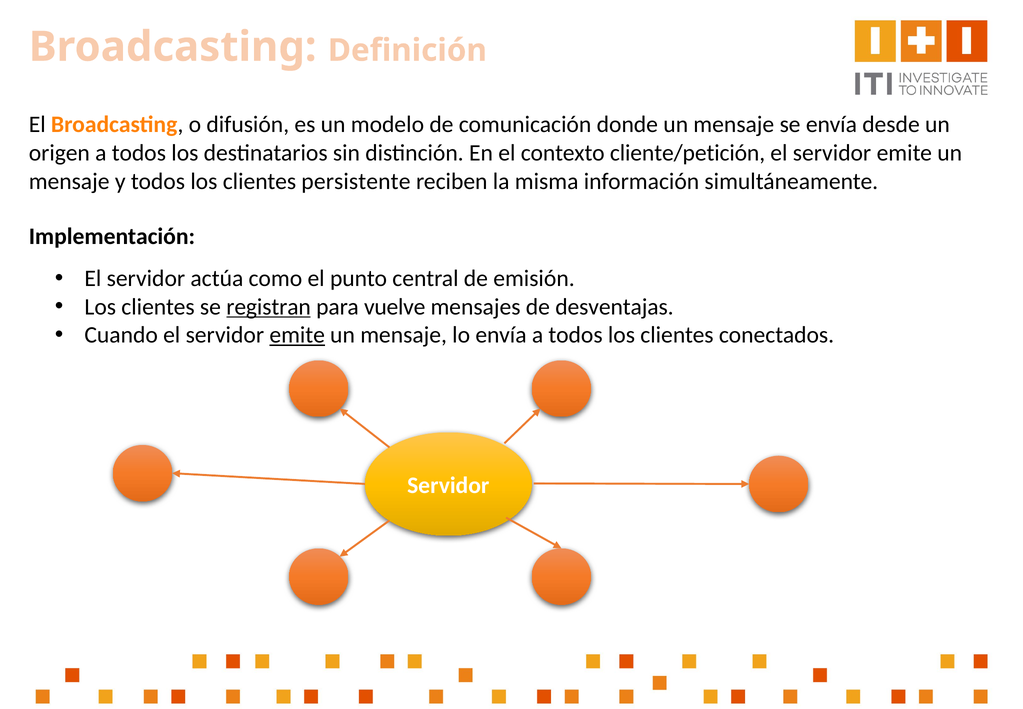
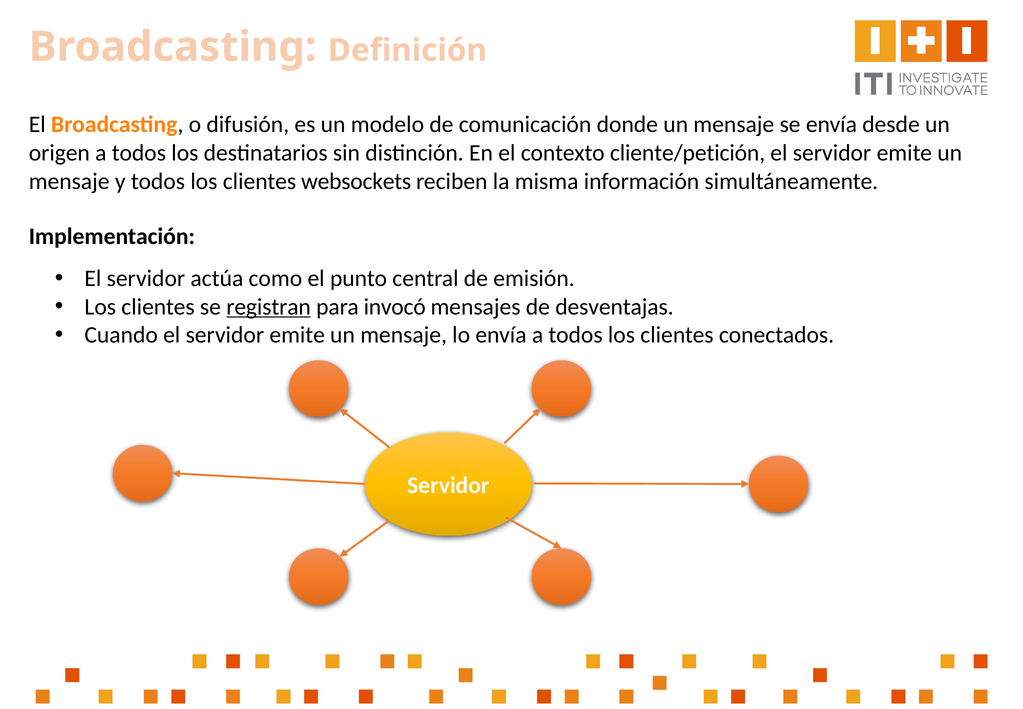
persistente: persistente -> websockets (356, 181)
vuelve: vuelve -> invocó (395, 307)
emite underline: present -> none (297, 335)
